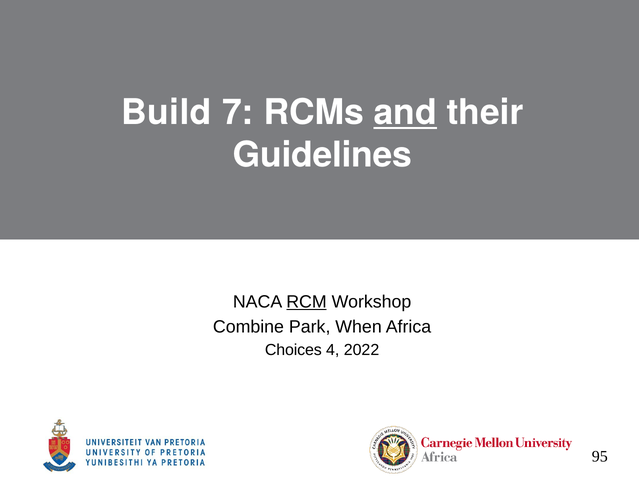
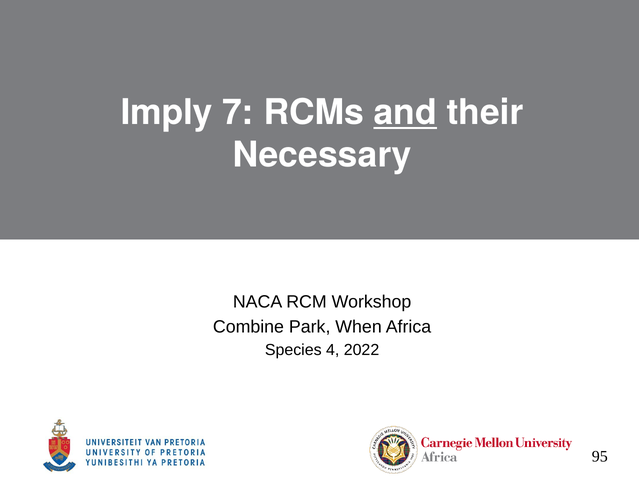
Build: Build -> Imply (167, 113)
Guidelines: Guidelines -> Necessary (322, 155)
RCM underline: present -> none (306, 302)
Choices: Choices -> Species (293, 350)
